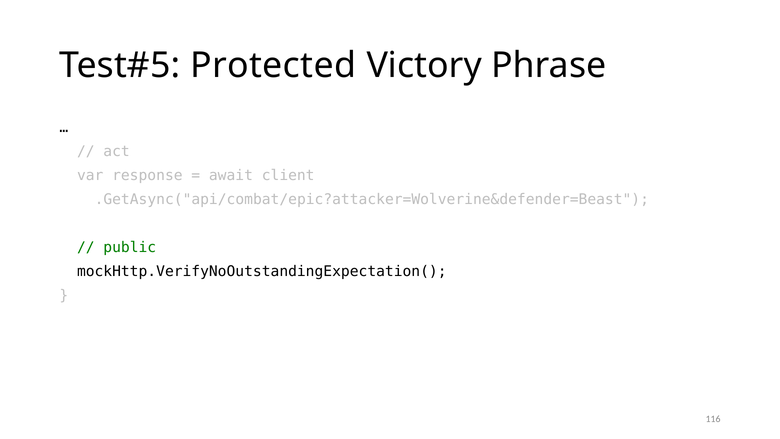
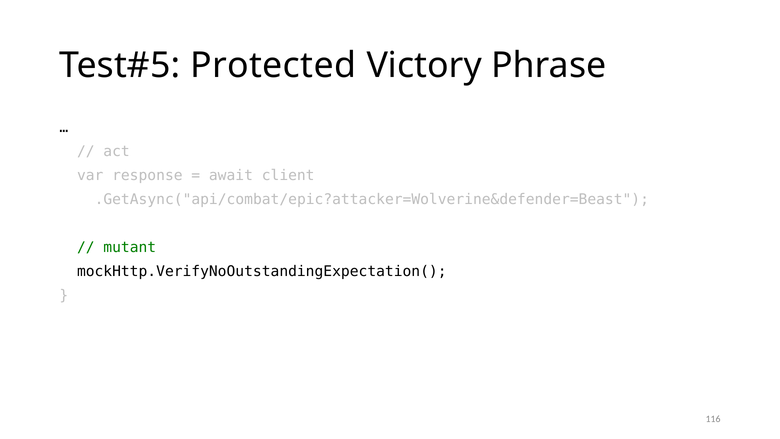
public: public -> mutant (130, 247)
